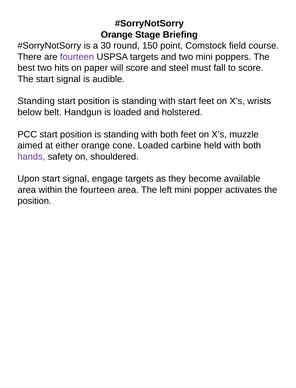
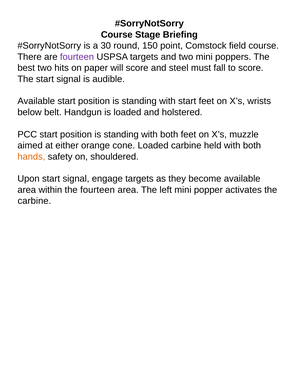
Orange: Orange -> Course (117, 35)
Standing: Standing -> Available (36, 101)
hands colour: purple -> orange (31, 157)
position: position -> carbine (34, 201)
